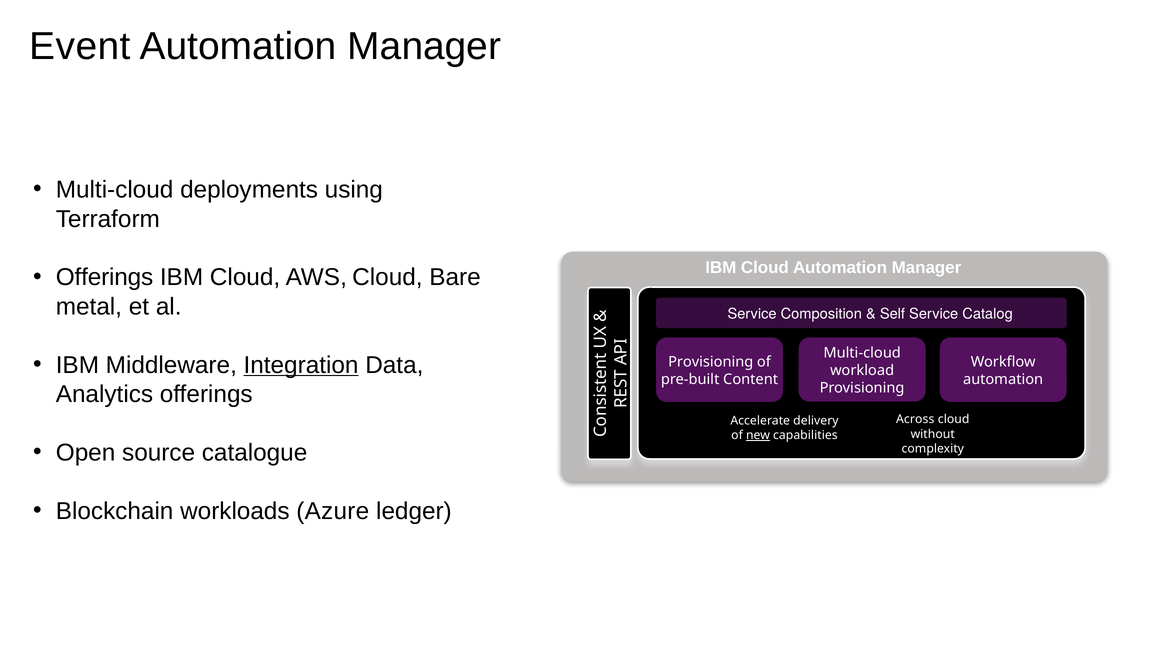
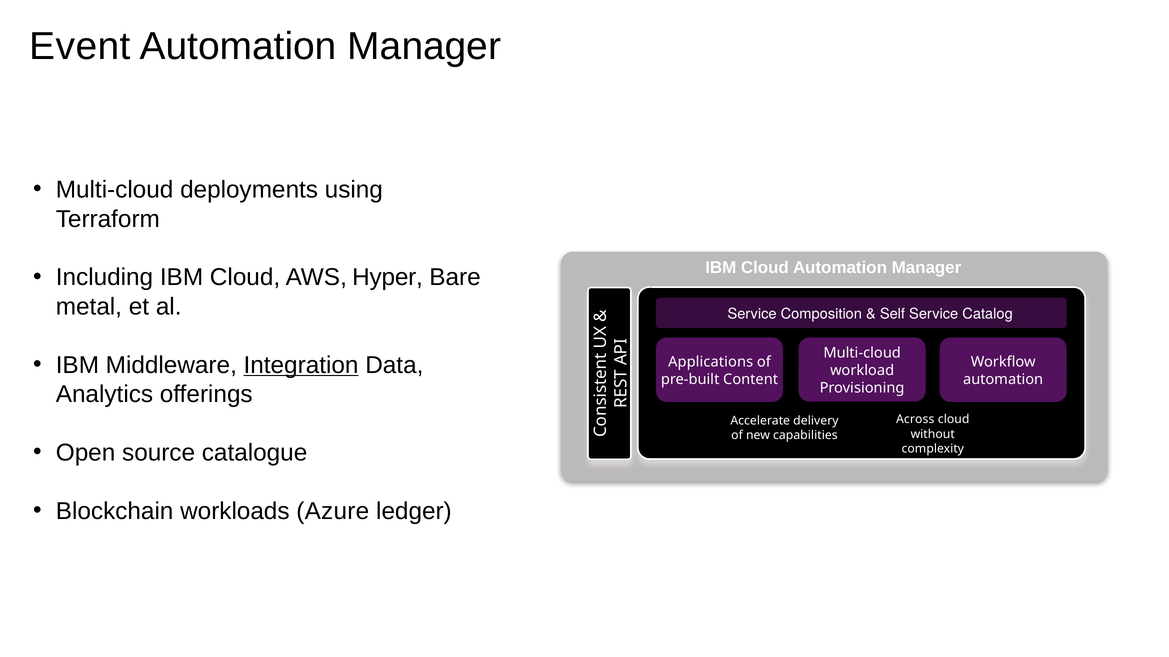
Offerings: Offerings -> Including (104, 278)
AWS Cloud: Cloud -> Hyper (388, 278)
Provisioning: Provisioning -> Applications (711, 362)
new underline: present -> none (758, 436)
